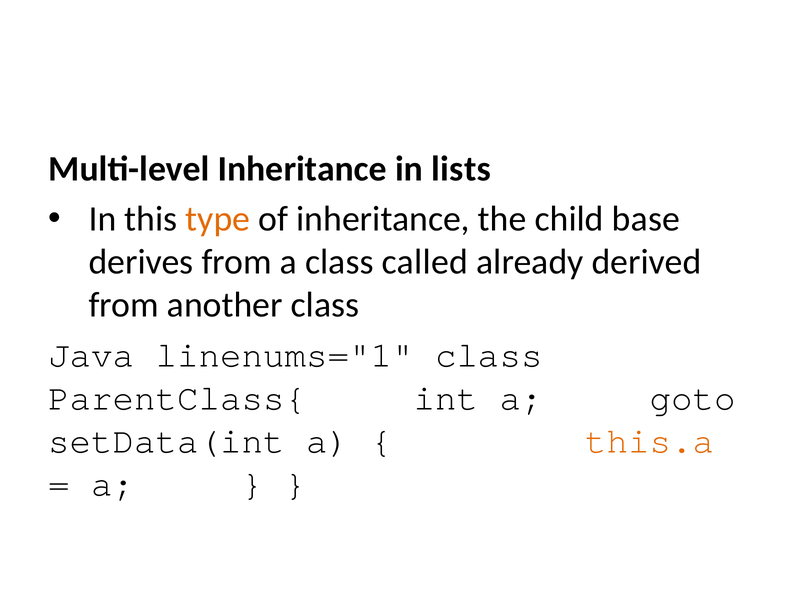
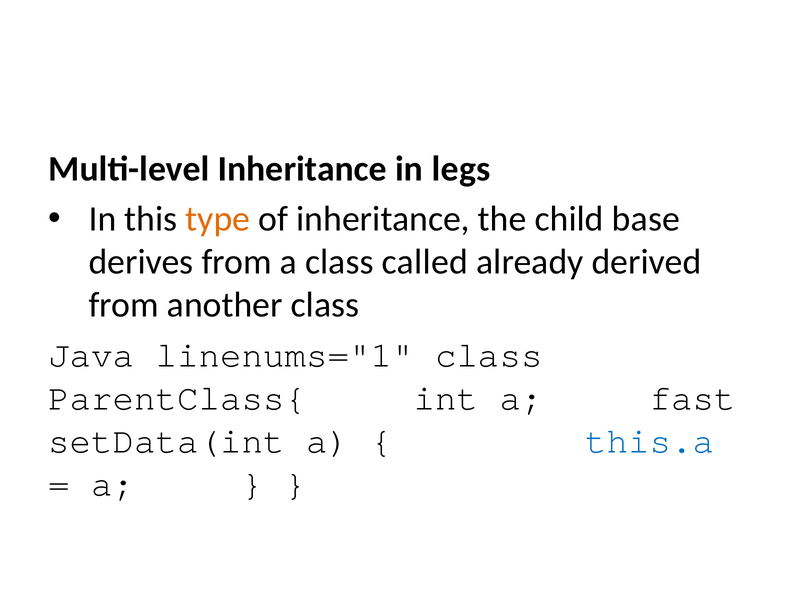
lists: lists -> legs (461, 169)
goto: goto -> fast (693, 398)
this.a colour: orange -> blue (650, 441)
